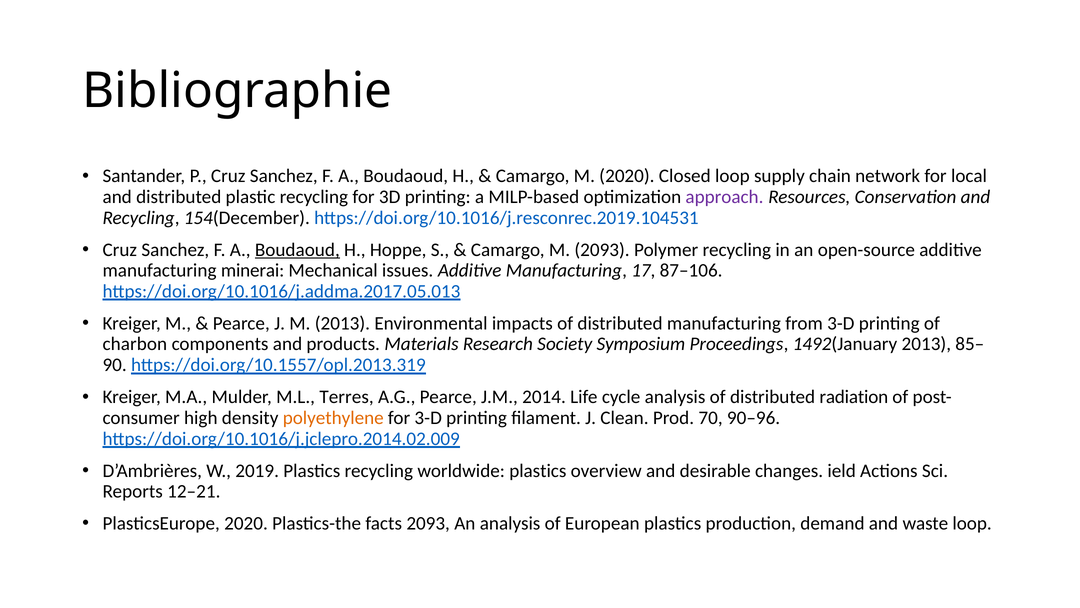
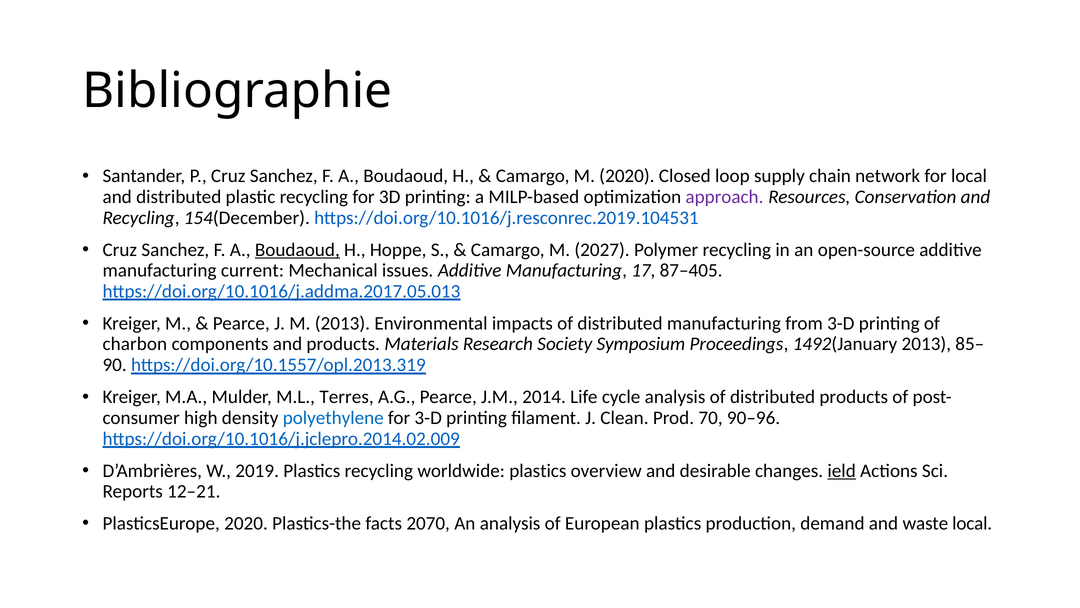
M 2093: 2093 -> 2027 (602, 250)
minerai: minerai -> current (252, 270)
87–106: 87–106 -> 87–405 (691, 270)
distributed radiation: radiation -> products (854, 397)
polyethylene colour: orange -> blue (333, 417)
ield underline: none -> present (842, 470)
facts 2093: 2093 -> 2070 (428, 523)
waste loop: loop -> local (972, 523)
